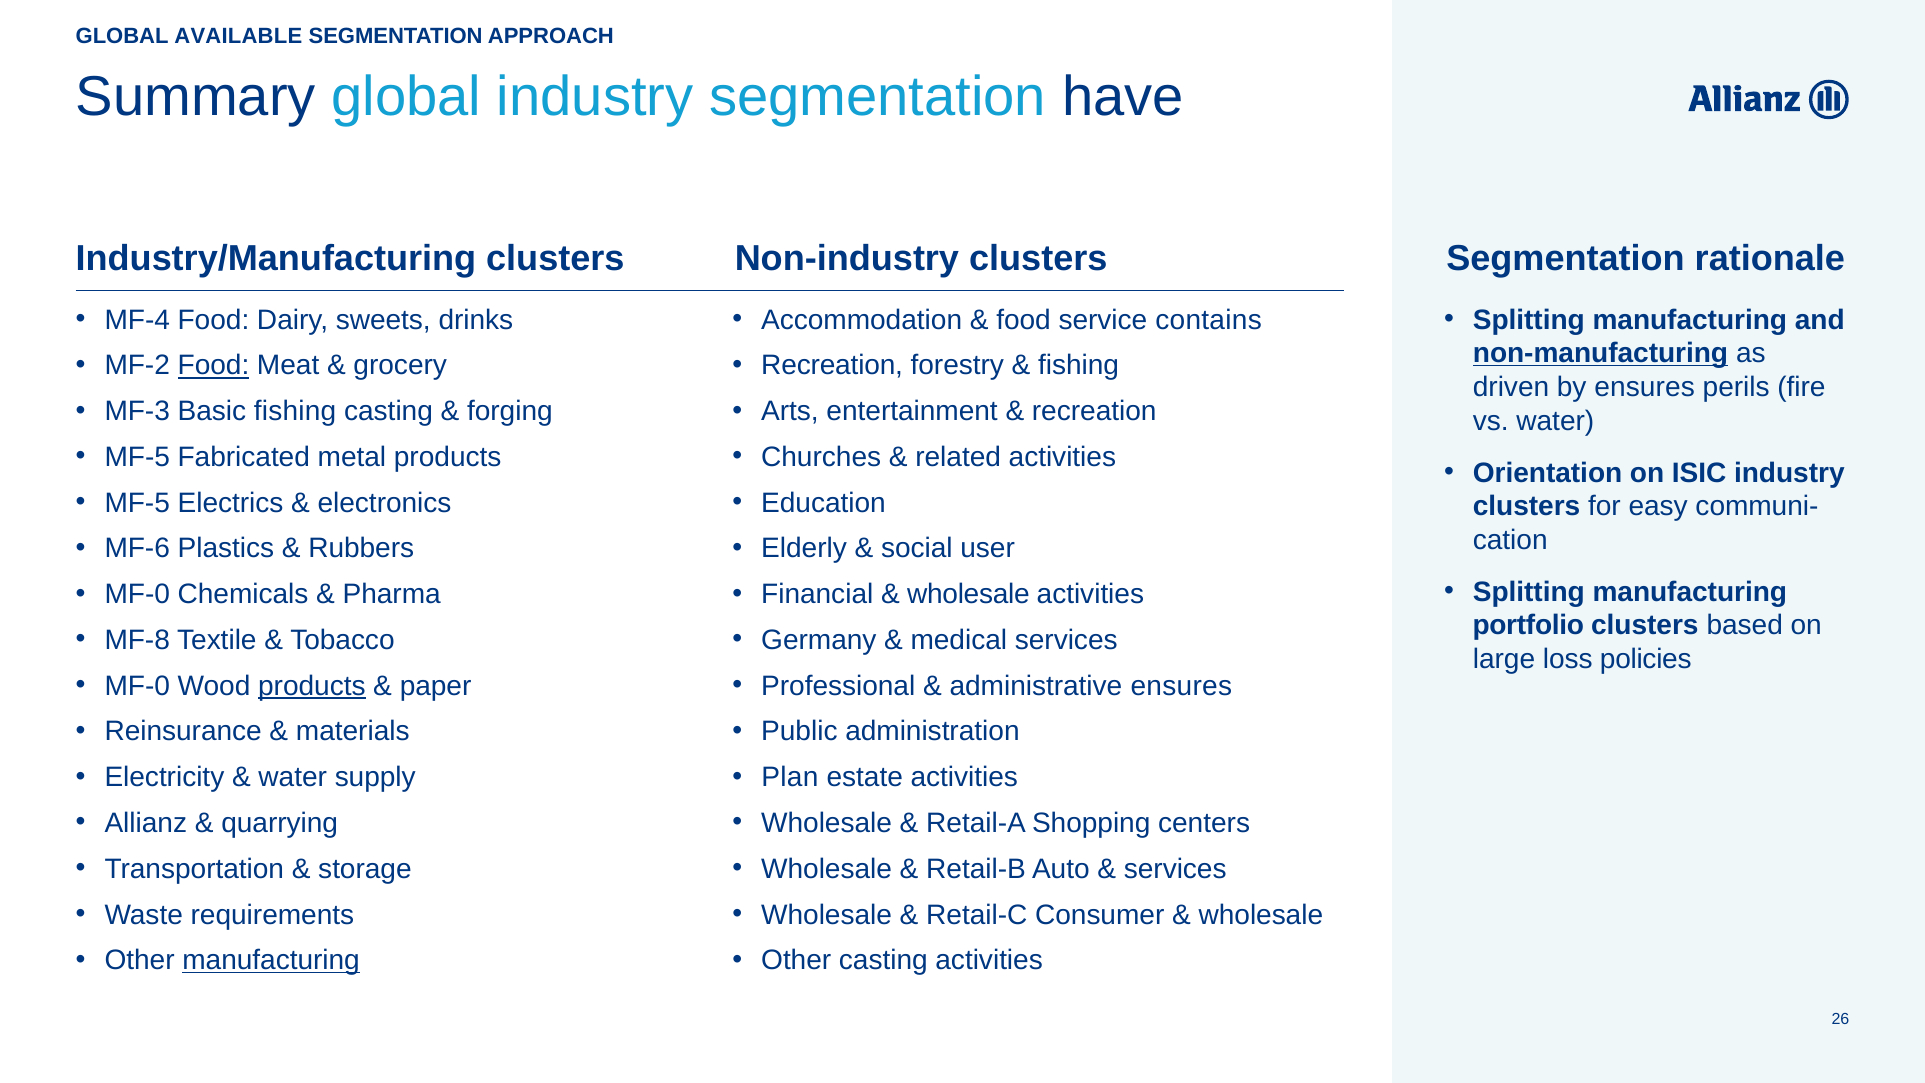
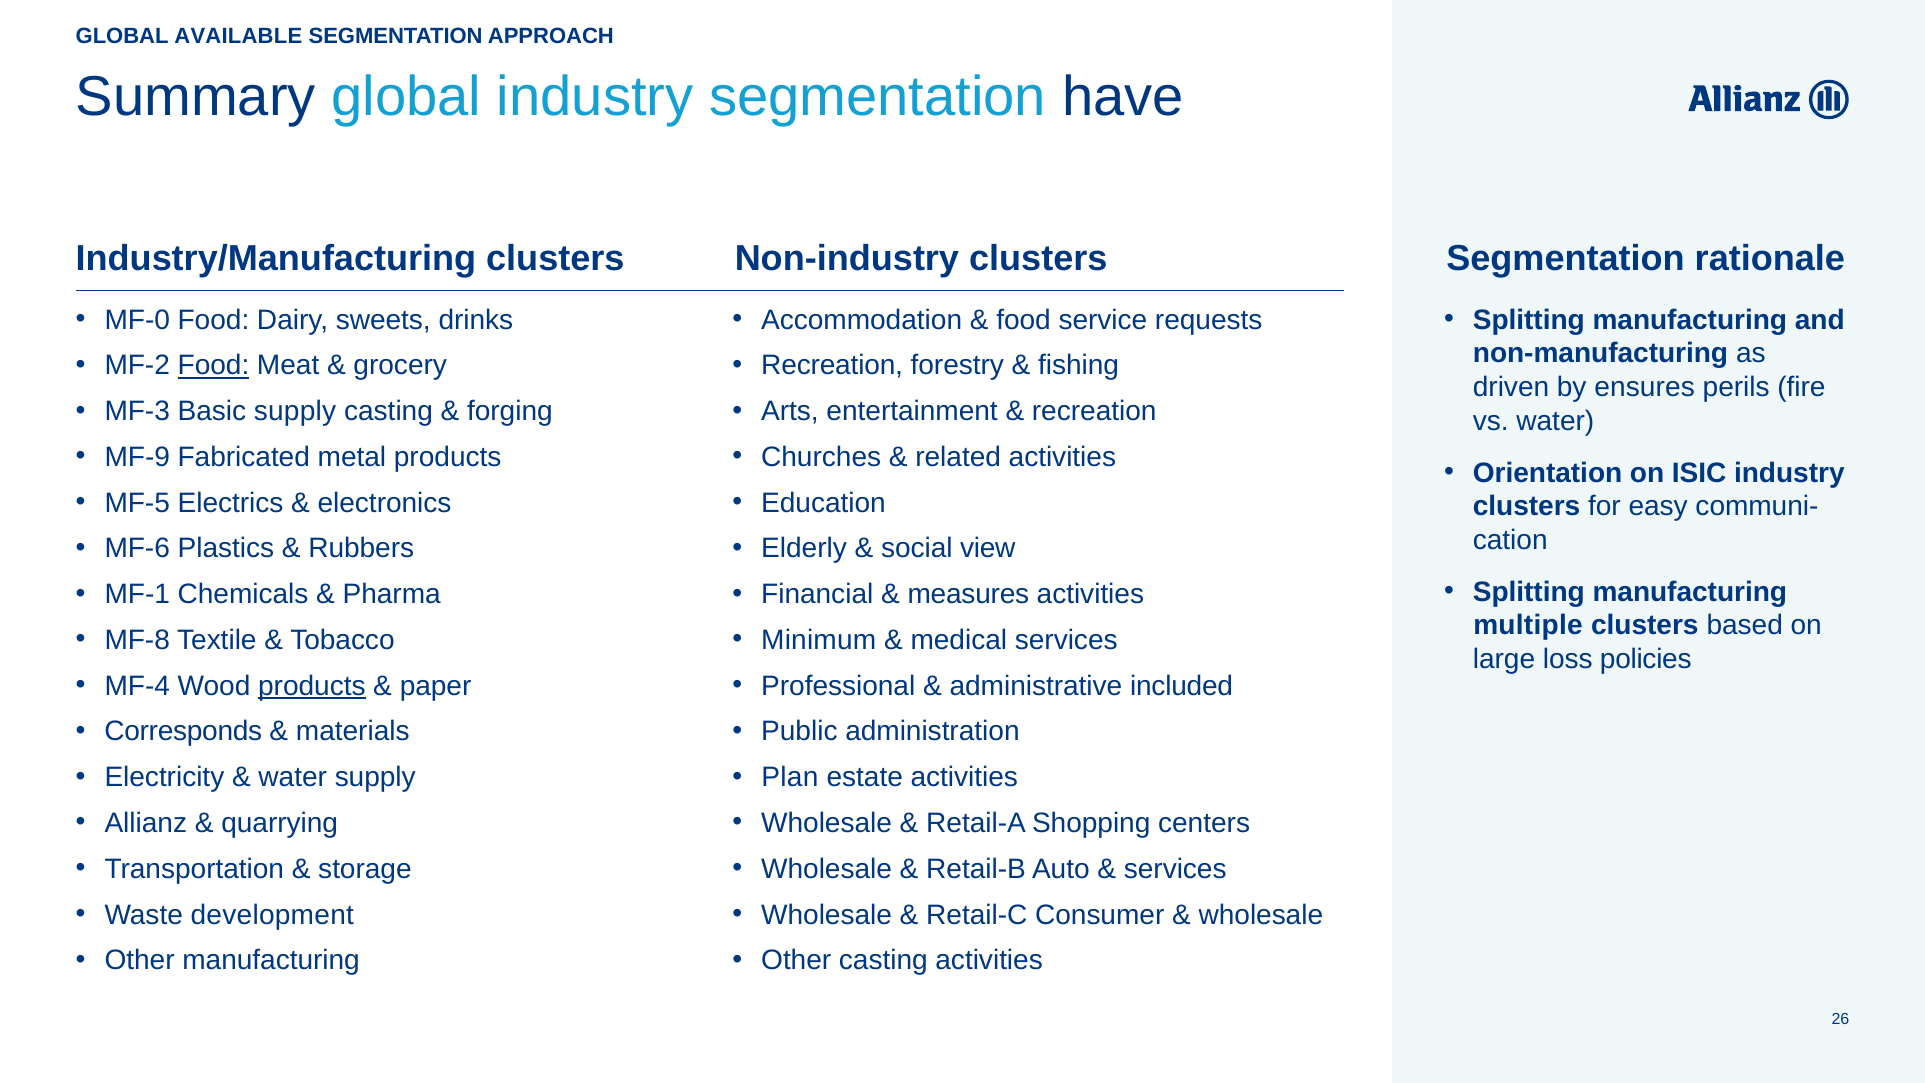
MF-4: MF-4 -> MF-0 (137, 320)
contains: contains -> requests (1209, 320)
non-manufacturing underline: present -> none (1600, 353)
Basic fishing: fishing -> supply (295, 411)
MF-5: MF-5 -> MF-9 (137, 457)
user: user -> view (988, 549)
MF-0: MF-0 -> MF-1 (137, 594)
wholesale: wholesale -> measures (968, 594)
portfolio: portfolio -> multiple (1528, 626)
Germany: Germany -> Minimum (819, 640)
MF-0: MF-0 -> MF-4 (137, 686)
administrative ensures: ensures -> included (1182, 686)
Reinsurance: Reinsurance -> Corresponds (183, 732)
requirements: requirements -> development (272, 915)
manufacturing underline: present -> none (271, 960)
